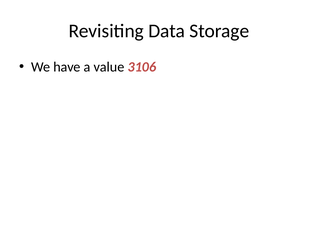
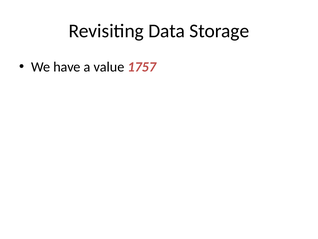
3106: 3106 -> 1757 (142, 67)
